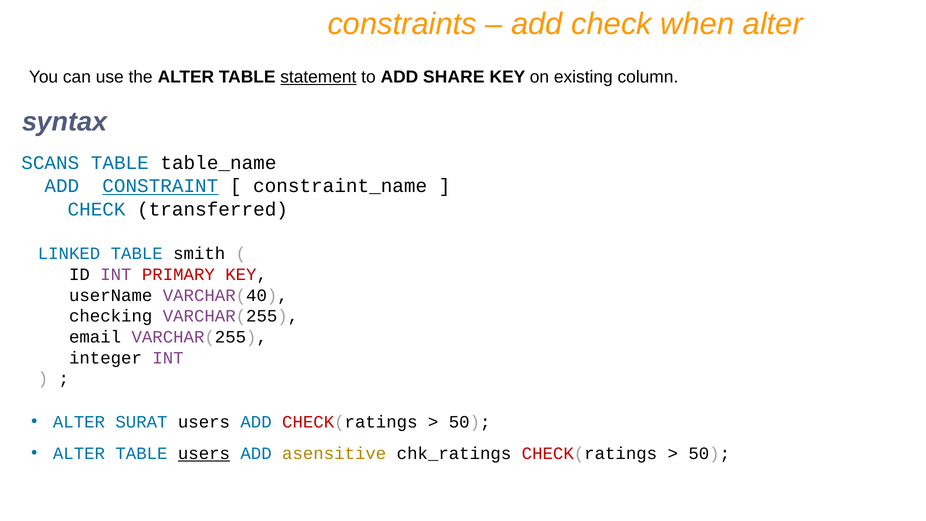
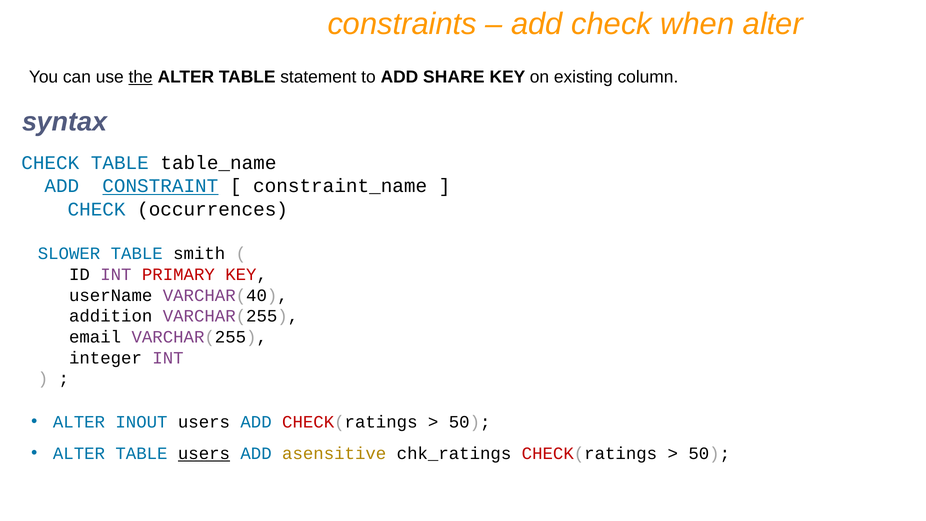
the underline: none -> present (141, 77)
statement underline: present -> none (318, 77)
SCANS: SCANS -> CHECK (50, 163)
transferred: transferred -> occurrences (213, 209)
LINKED: LINKED -> SLOWER (69, 254)
checking: checking -> addition (111, 316)
SURAT: SURAT -> INOUT (141, 422)
